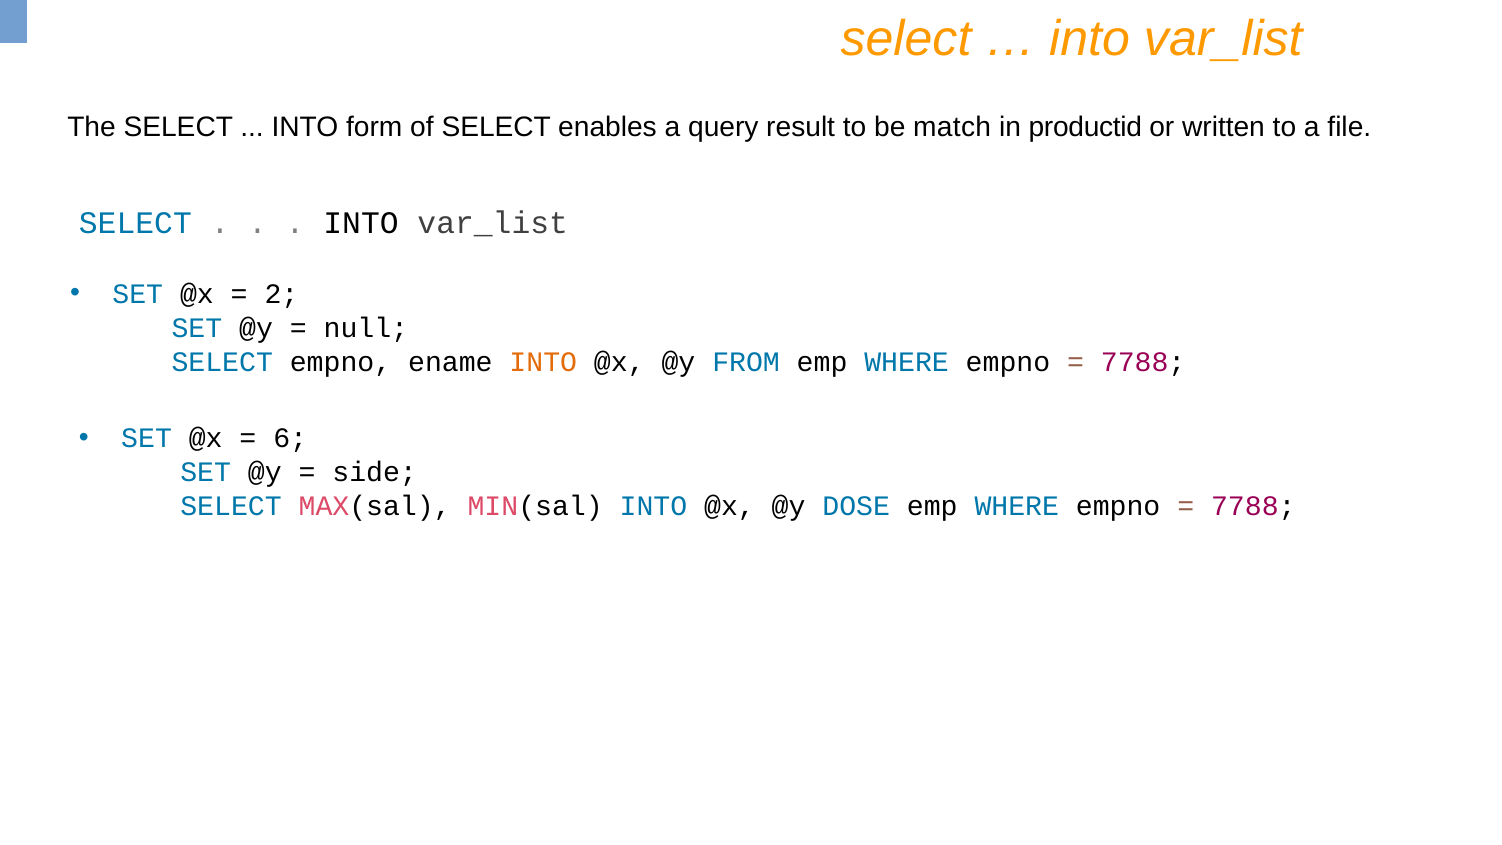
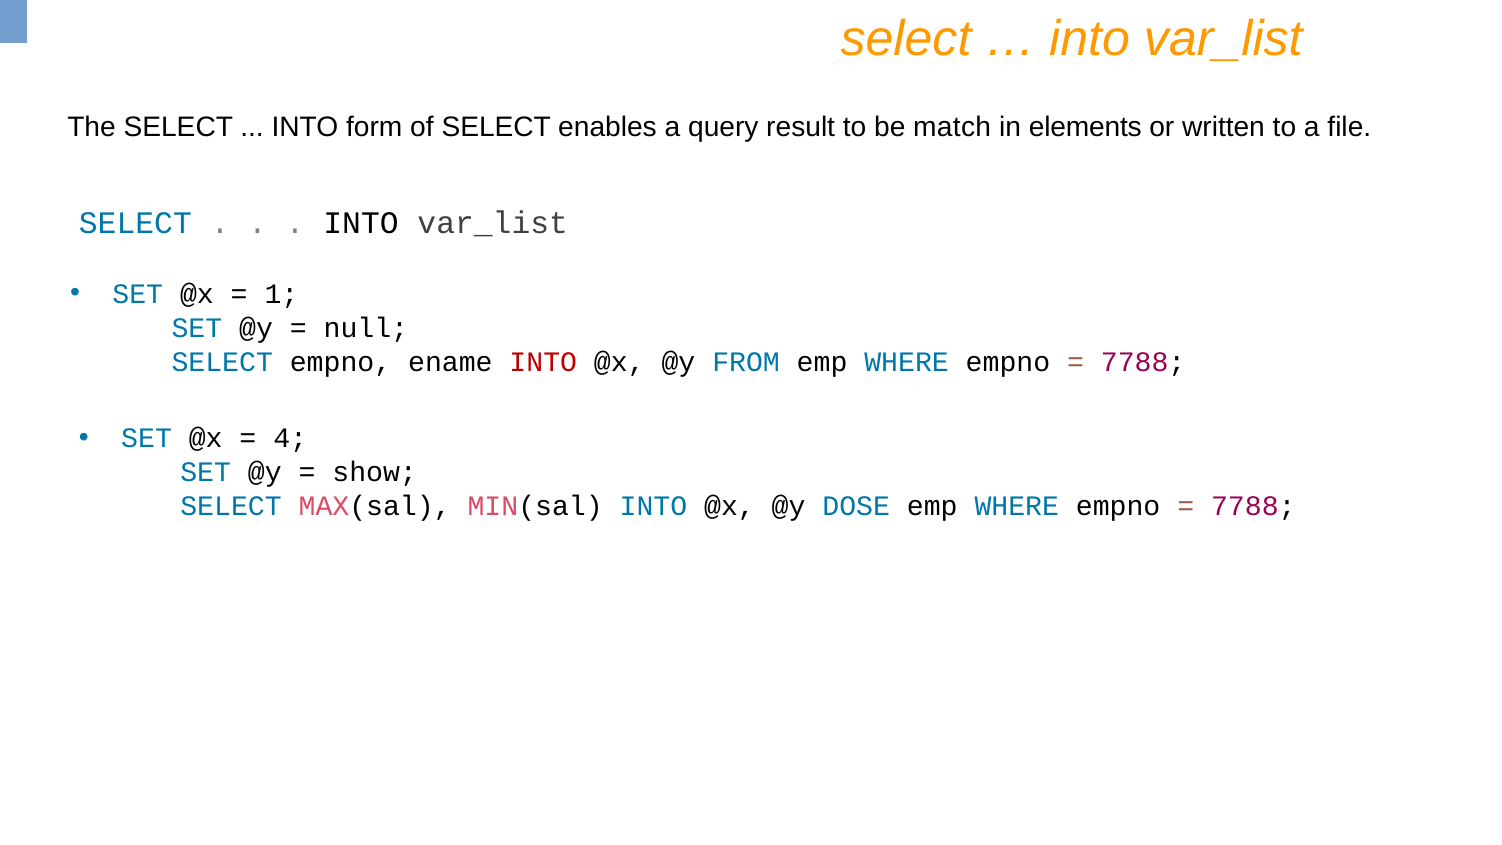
productid: productid -> elements (1085, 128)
2: 2 -> 1 (281, 294)
INTO colour: orange -> red (543, 362)
6: 6 -> 4 (290, 438)
side: side -> show (375, 472)
